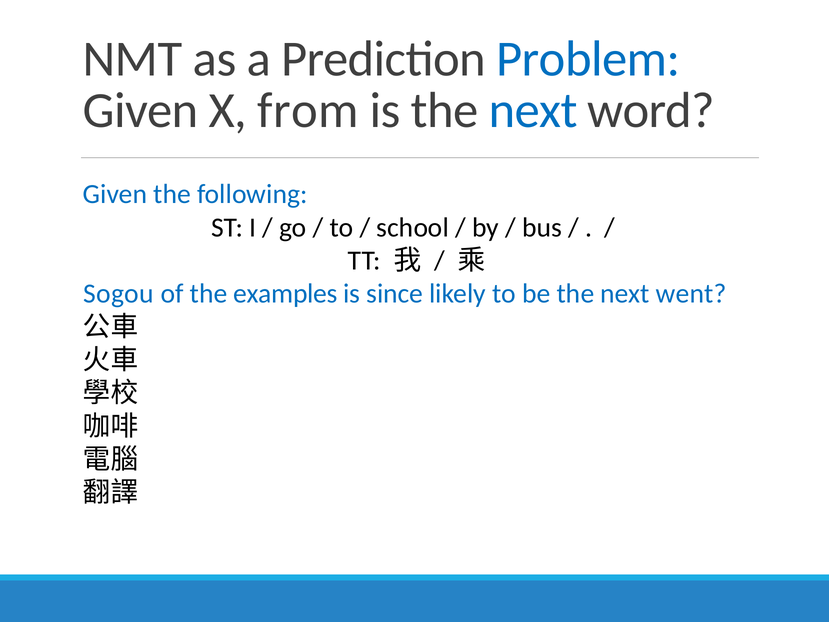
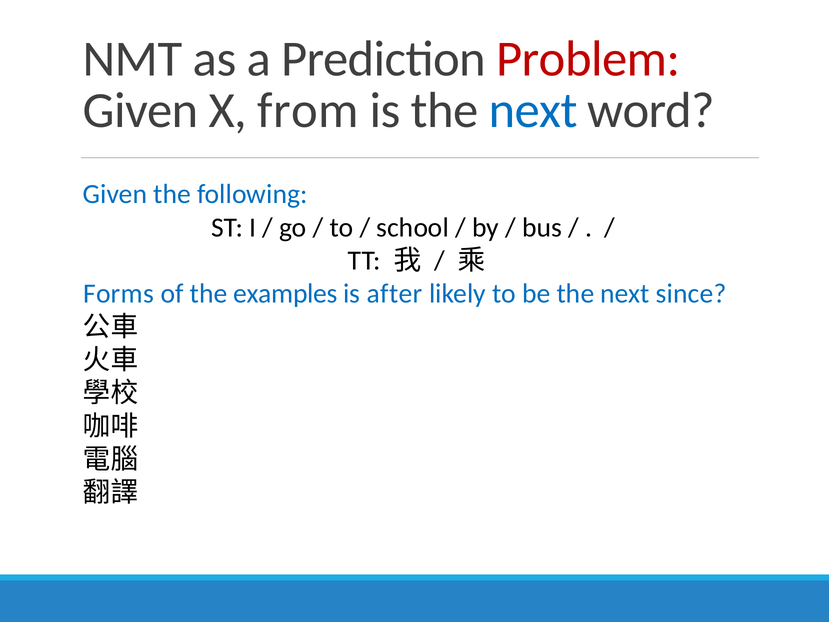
Problem colour: blue -> red (588, 59)
Sogou: Sogou -> Forms (119, 294)
since: since -> after (395, 294)
went: went -> since (691, 294)
